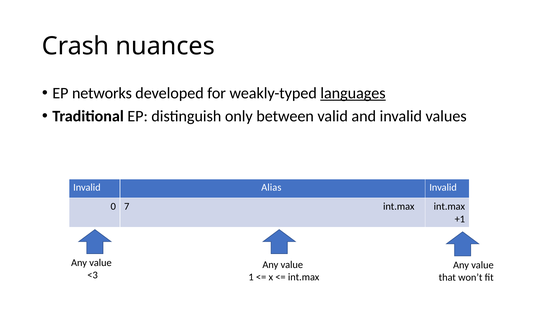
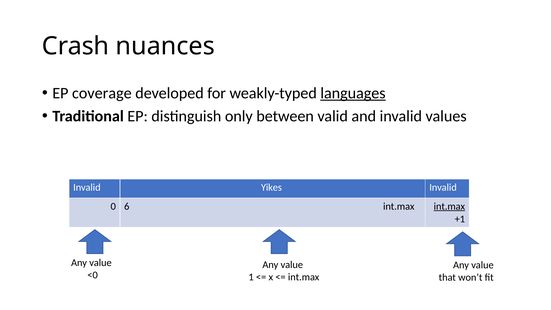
networks: networks -> coverage (102, 93)
Alias: Alias -> Yikes (271, 187)
7: 7 -> 6 (127, 206)
int.max underline: none -> present (449, 206)
<3: <3 -> <0 (93, 275)
